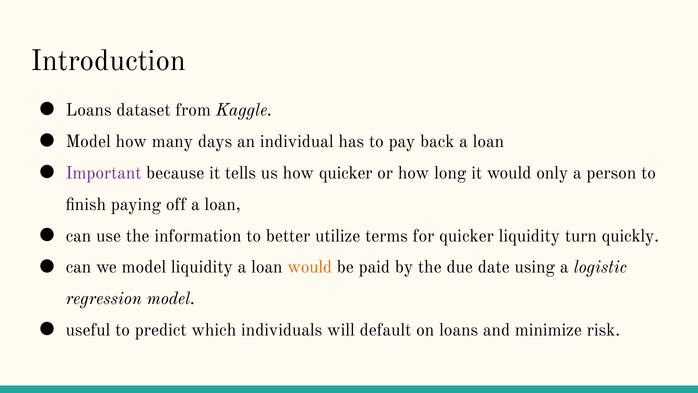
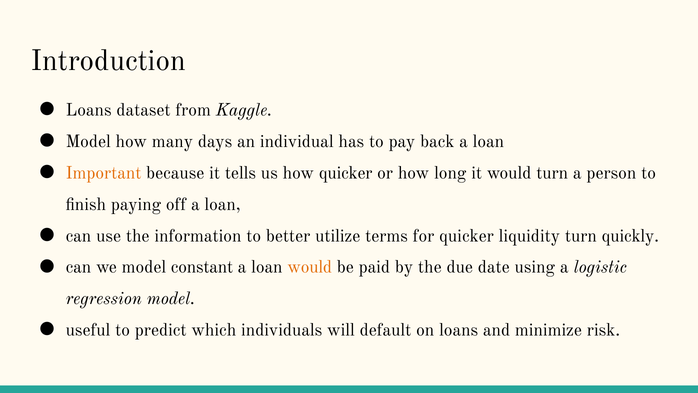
Important colour: purple -> orange (104, 173)
would only: only -> turn (552, 173)
model liquidity: liquidity -> constant (202, 267)
